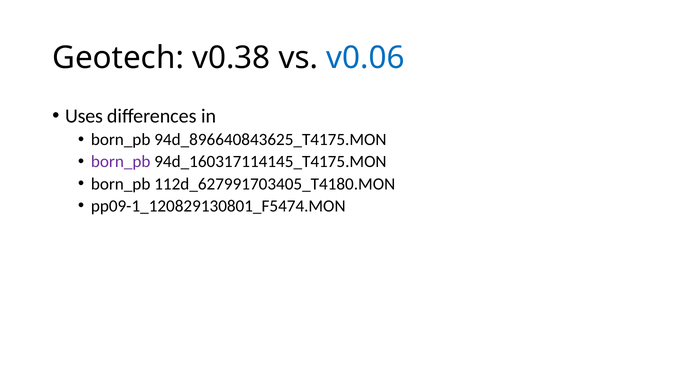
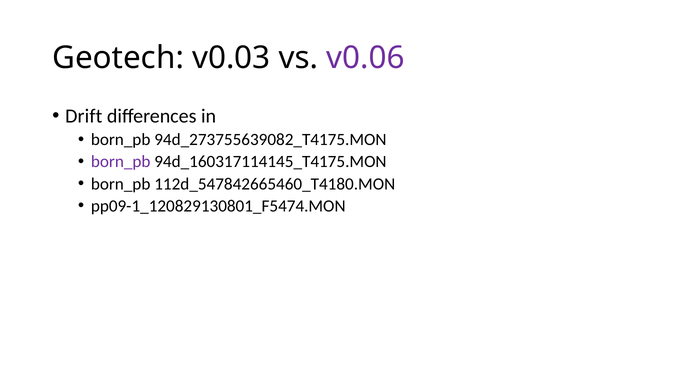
v0.38: v0.38 -> v0.03 (231, 58)
v0.06 colour: blue -> purple (365, 58)
Uses: Uses -> Drift (84, 116)
94d_896640843625_T4175.MON: 94d_896640843625_T4175.MON -> 94d_273755639082_T4175.MON (270, 140)
112d_627991703405_T4180.MON: 112d_627991703405_T4180.MON -> 112d_547842665460_T4180.MON (275, 184)
